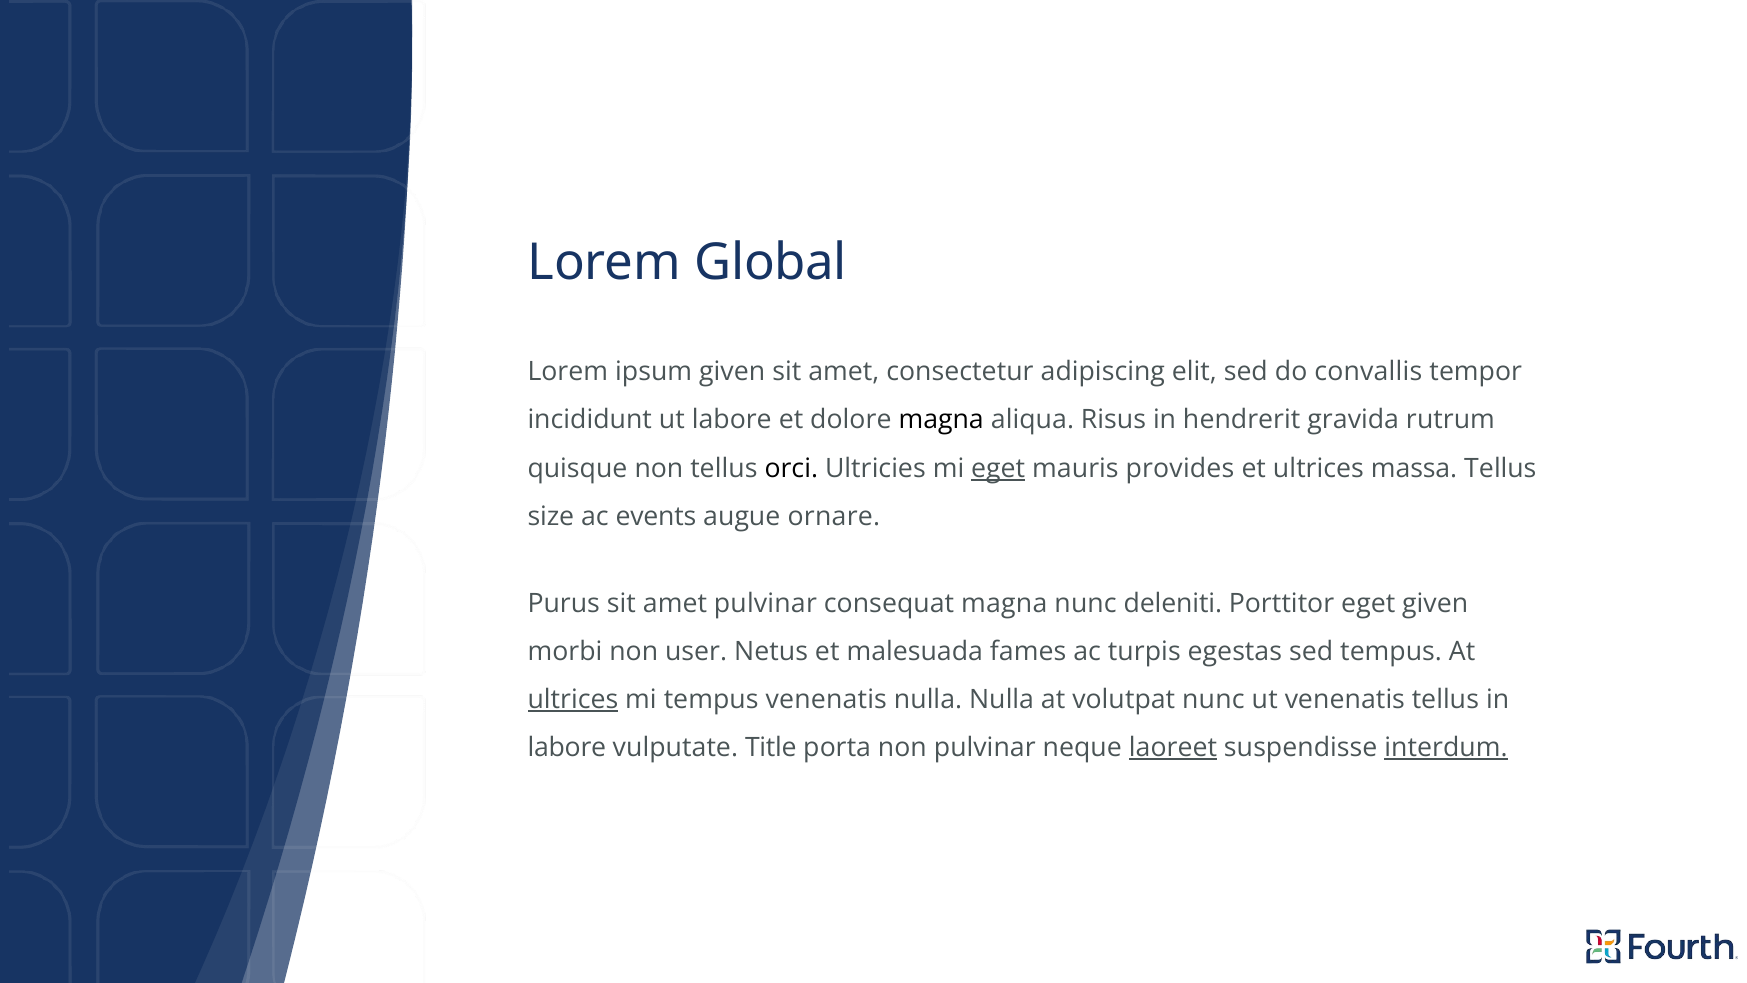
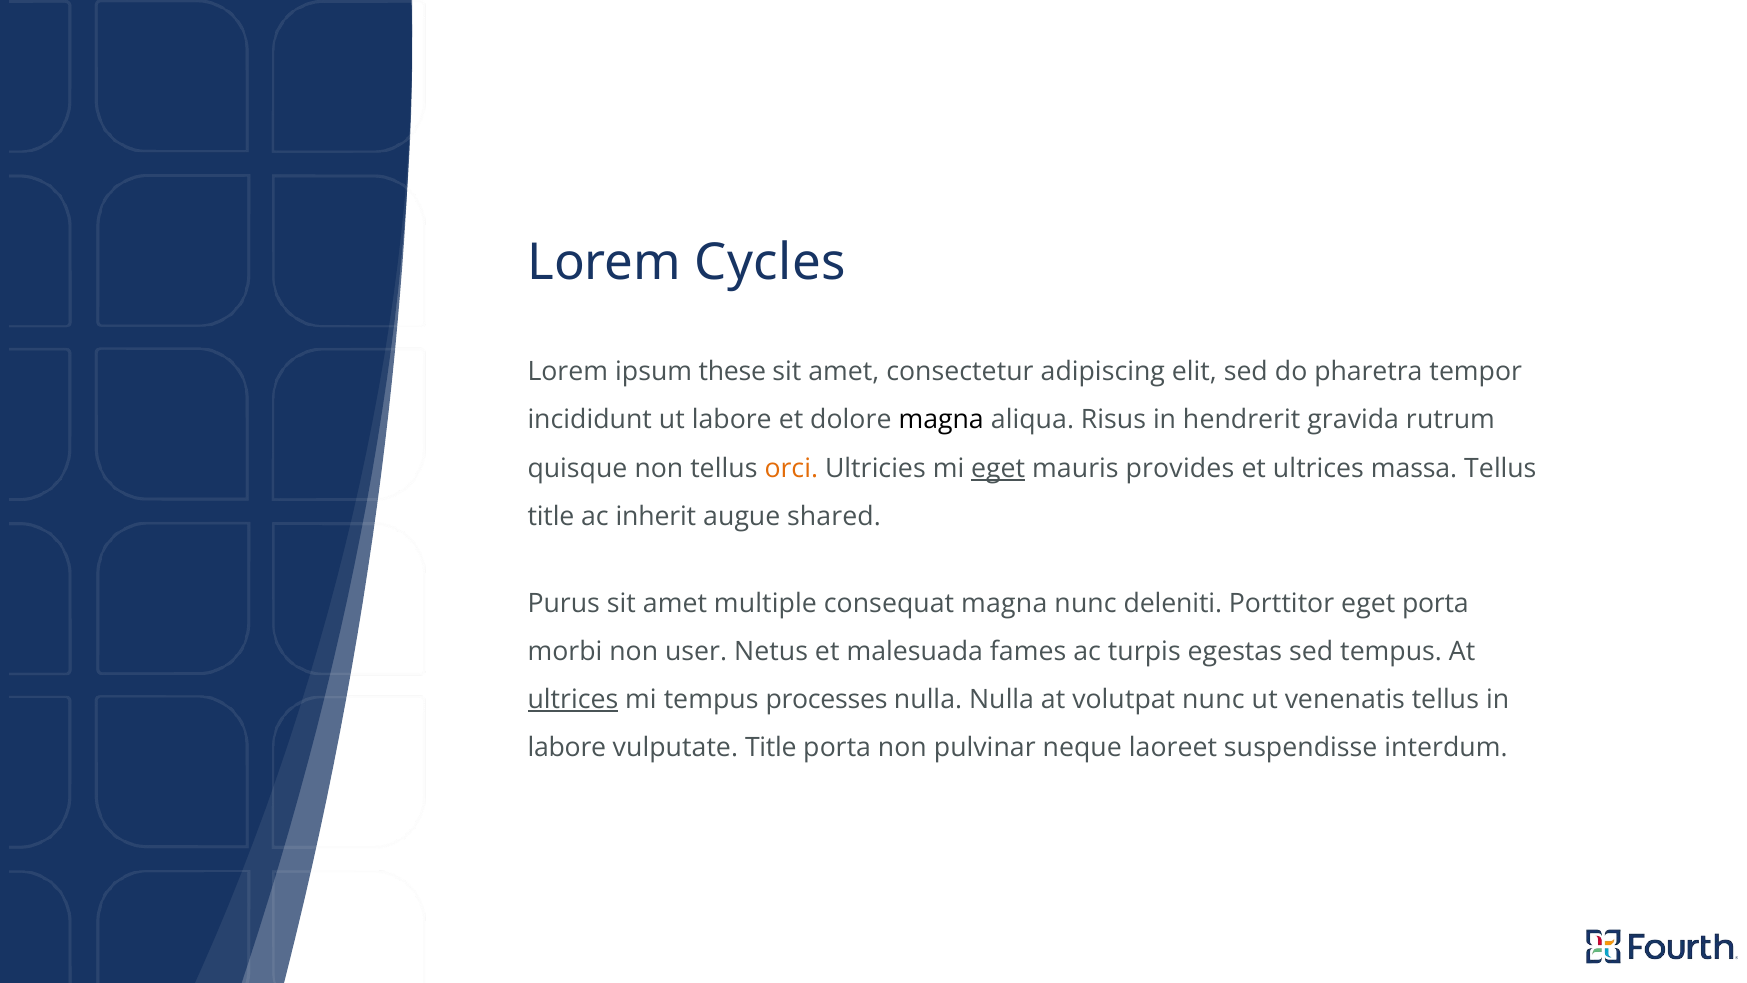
Global: Global -> Cycles (770, 263)
ipsum given: given -> these (732, 372)
convallis: convallis -> pharetra (1368, 372)
orci colour: black -> orange (791, 468)
size: size -> title (551, 516)
events: events -> inherit (656, 516)
ornare: ornare -> shared (834, 516)
amet pulvinar: pulvinar -> multiple (765, 603)
eget given: given -> porta (1435, 603)
tempus venenatis: venenatis -> processes (827, 699)
laoreet underline: present -> none (1173, 747)
interdum underline: present -> none (1446, 747)
